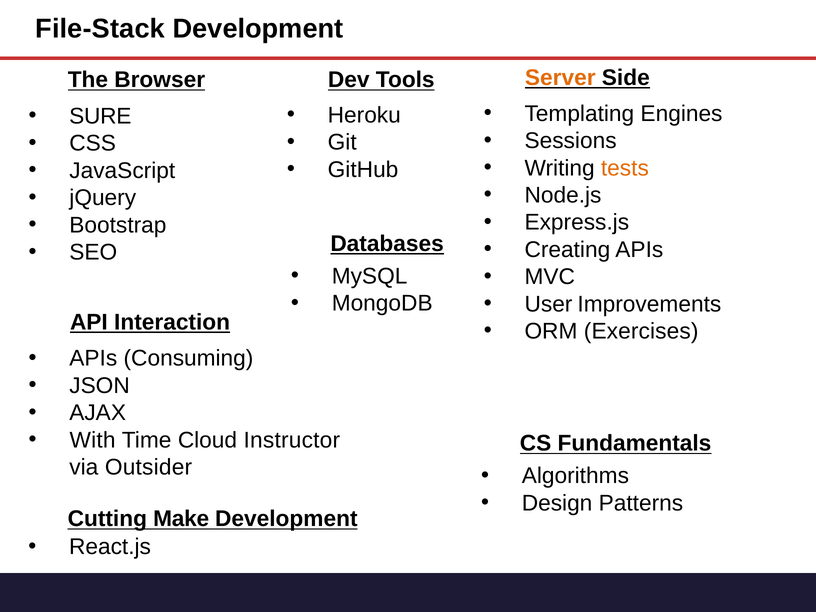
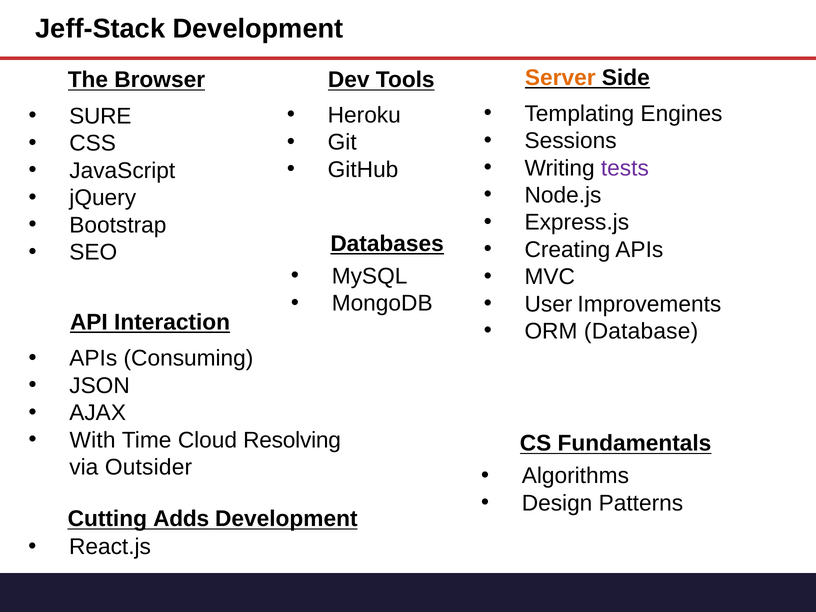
File-Stack: File-Stack -> Jeff-Stack (100, 29)
tests colour: orange -> purple (625, 168)
Exercises: Exercises -> Database (641, 331)
Instructor: Instructor -> Resolving (292, 440)
Make: Make -> Adds (181, 519)
